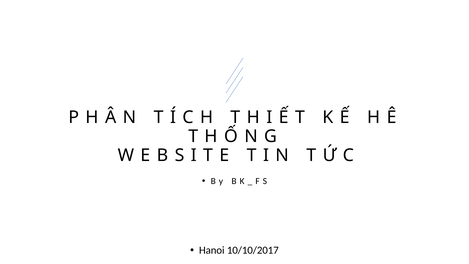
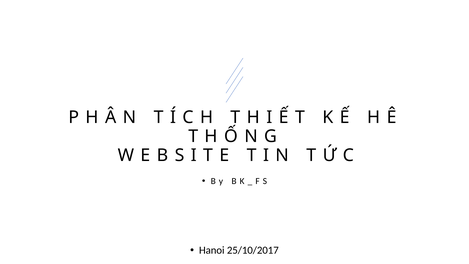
10/10/2017: 10/10/2017 -> 25/10/2017 (253, 250)
